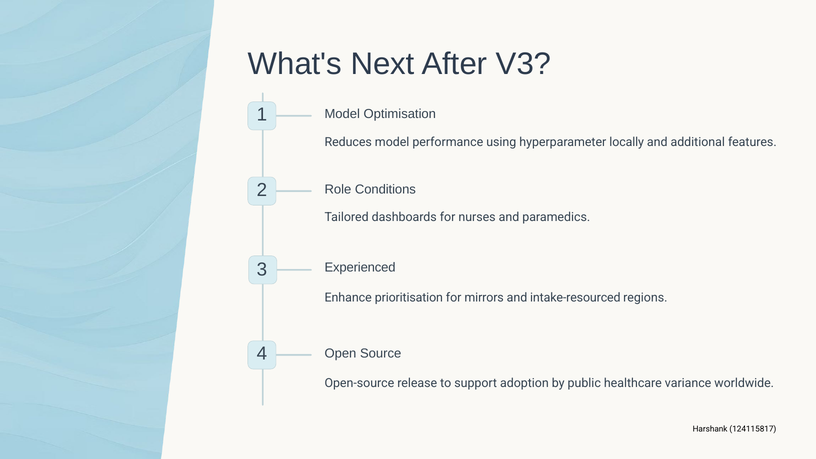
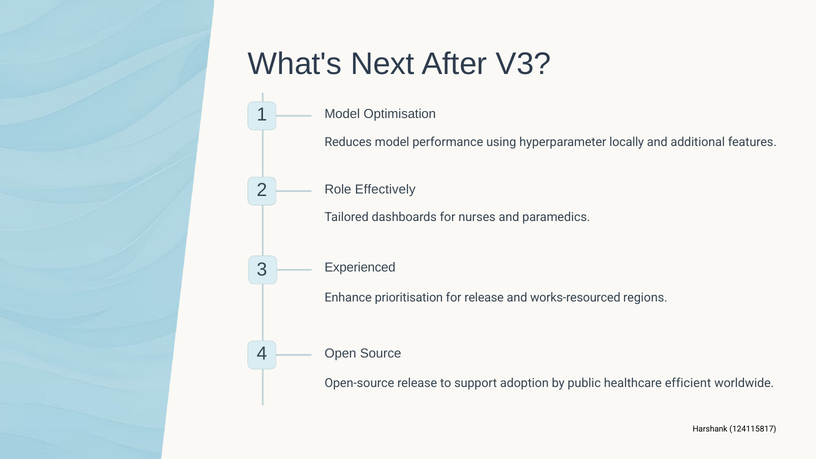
Conditions: Conditions -> Effectively (385, 189)
for mirrors: mirrors -> release (484, 298)
intake-resourced: intake-resourced -> works-resourced (575, 298)
variance: variance -> efficient (688, 383)
